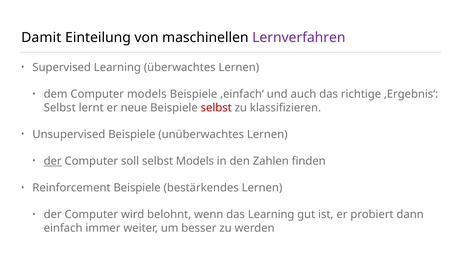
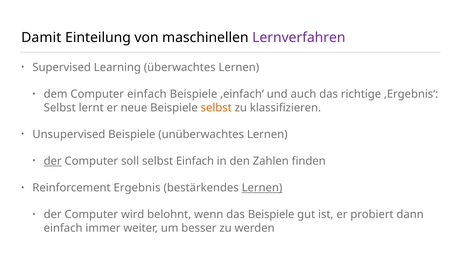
Computer models: models -> einfach (147, 94)
selbst colour: red -> orange (216, 108)
selbst Models: Models -> Einfach (195, 161)
Reinforcement Beispiele: Beispiele -> Ergebnis (137, 188)
Lernen underline: none -> present (262, 188)
das Learning: Learning -> Beispiele (271, 215)
